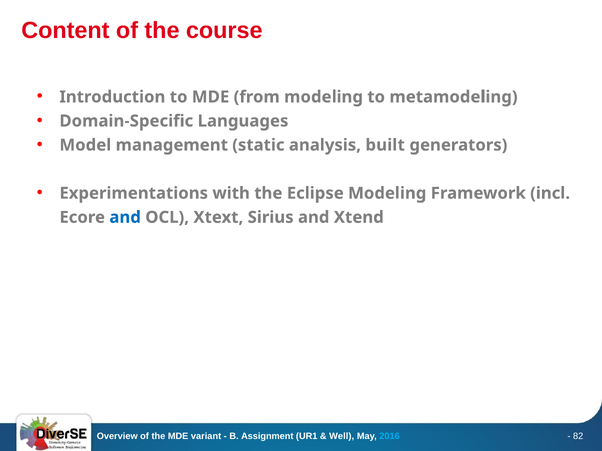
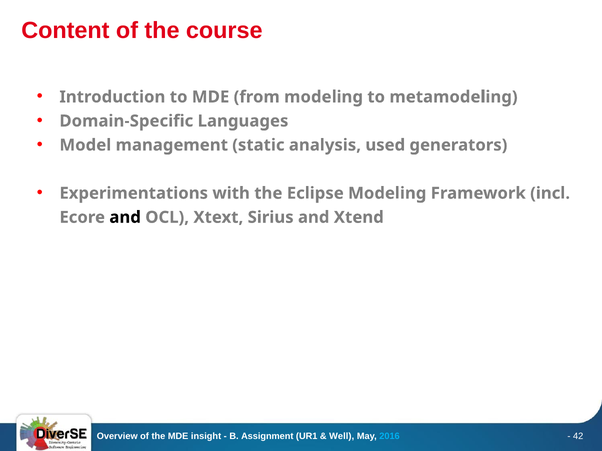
built: built -> used (385, 145)
and colour: blue -> black (125, 218)
variant: variant -> insight (206, 437)
82: 82 -> 42 (578, 437)
